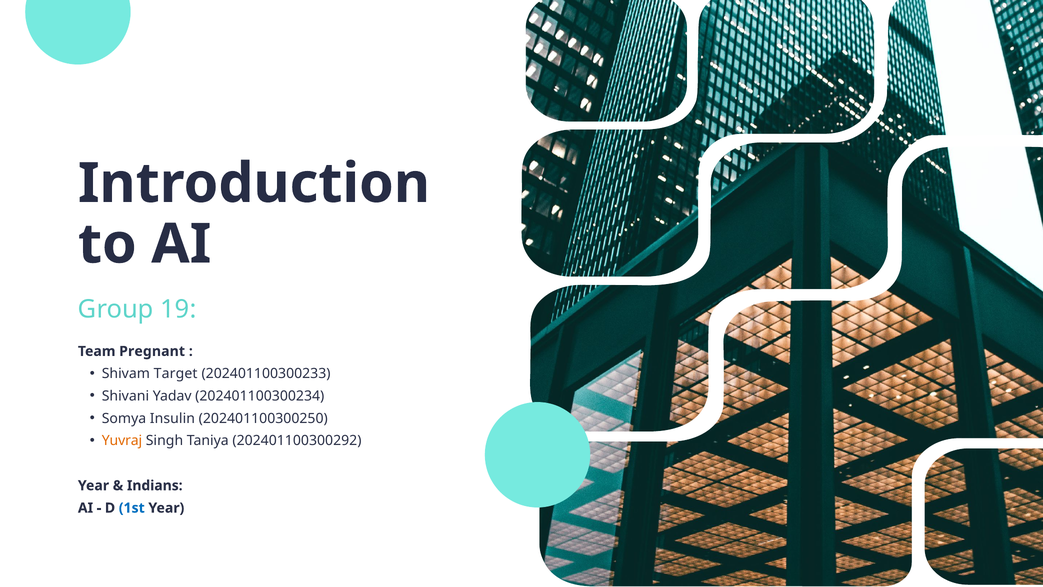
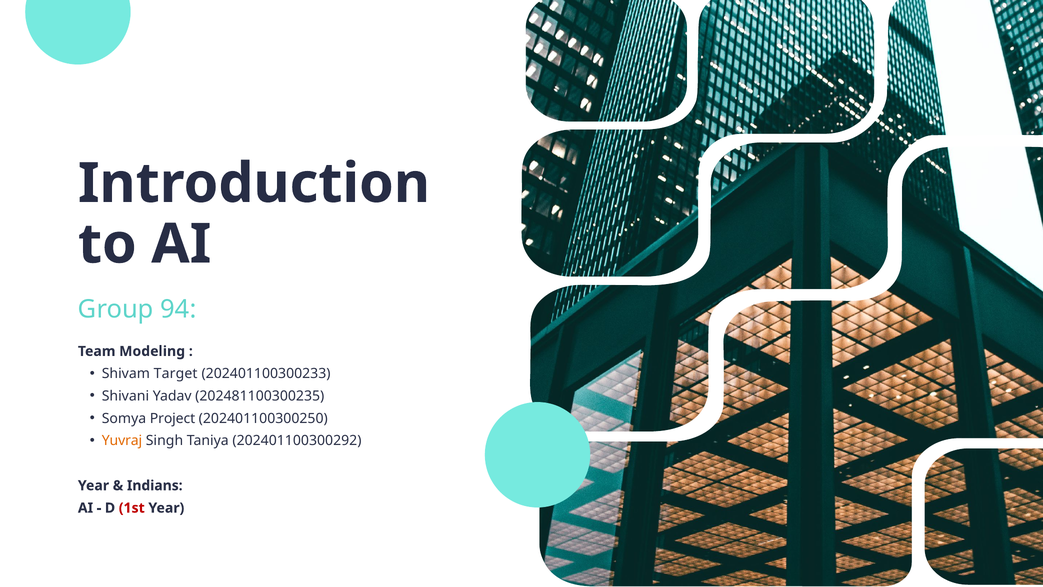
19: 19 -> 94 (178, 309)
Pregnant: Pregnant -> Modeling (152, 351)
202401100300234: 202401100300234 -> 202481100300235 (260, 396)
Insulin: Insulin -> Project (173, 418)
1st colour: blue -> red (132, 508)
